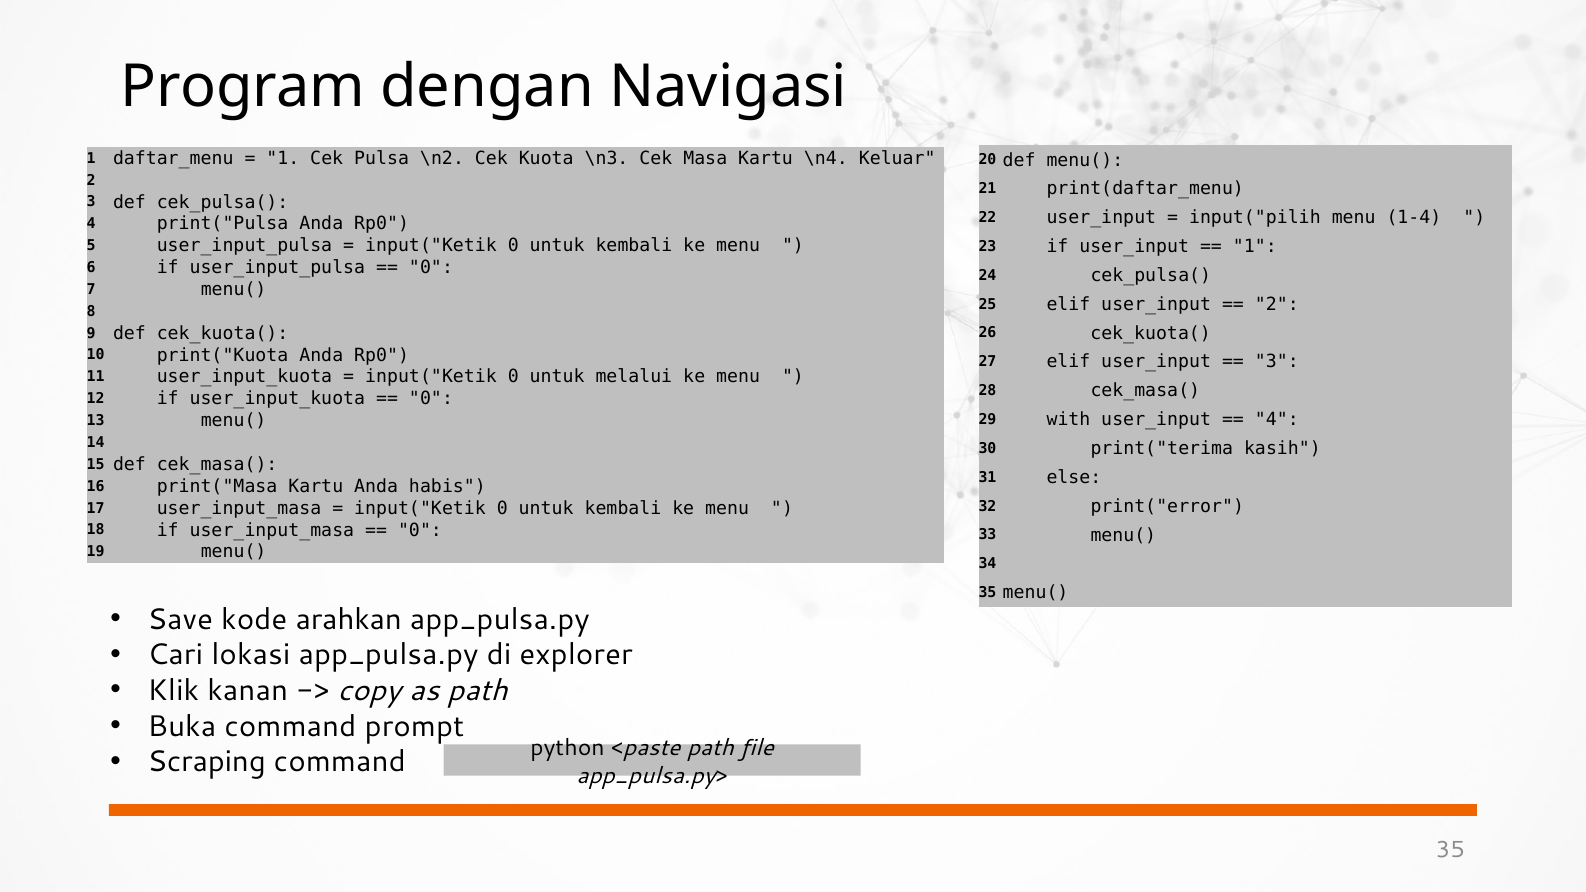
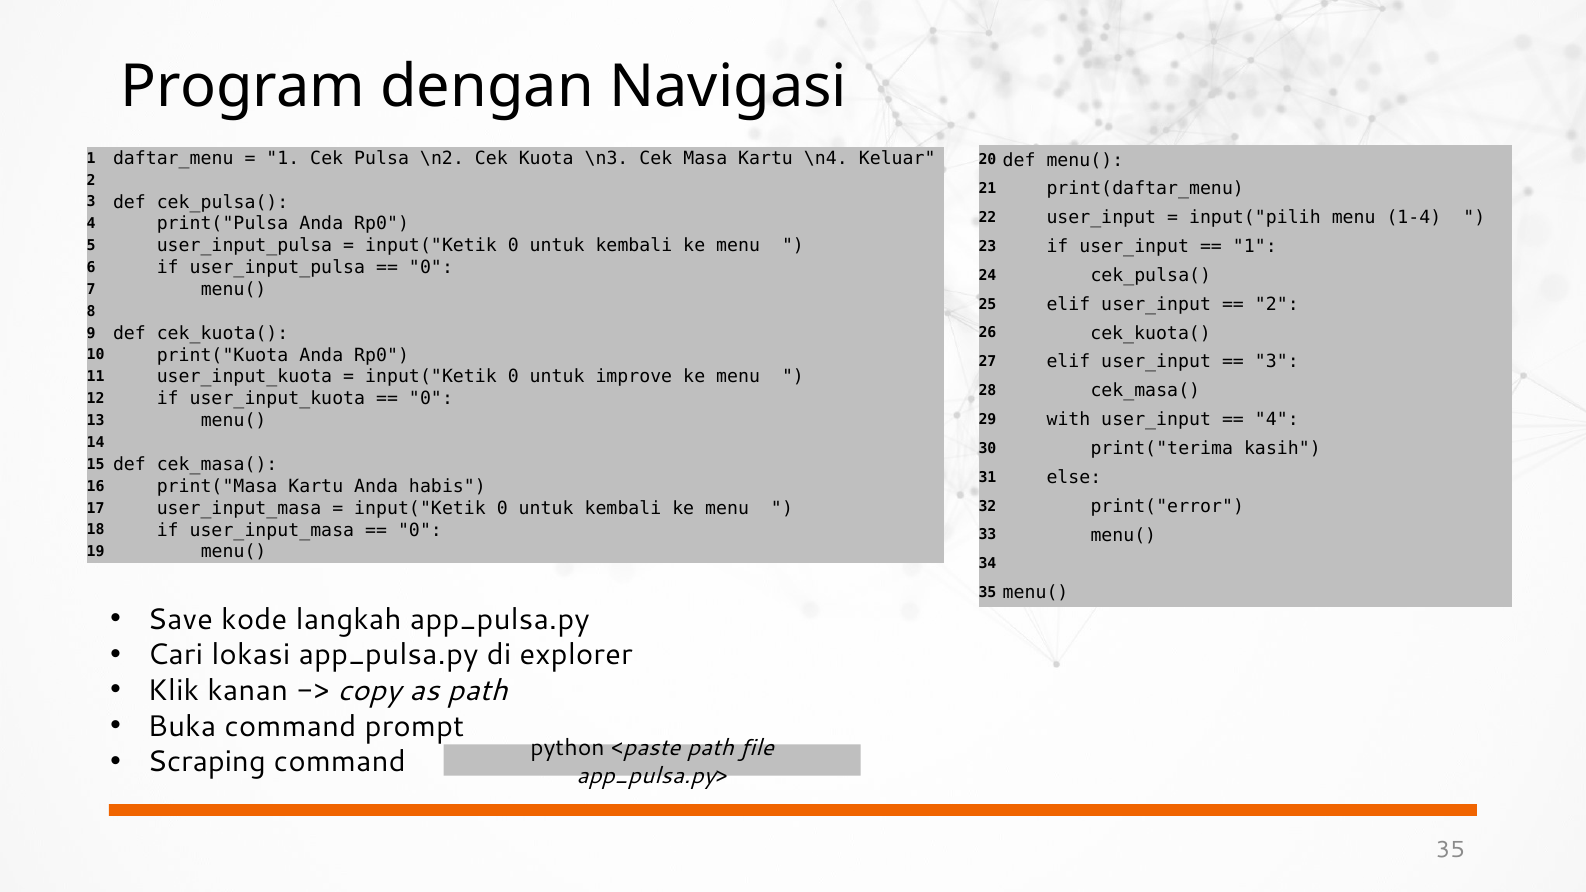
melalui: melalui -> improve (634, 377)
arahkan: arahkan -> langkah (349, 619)
